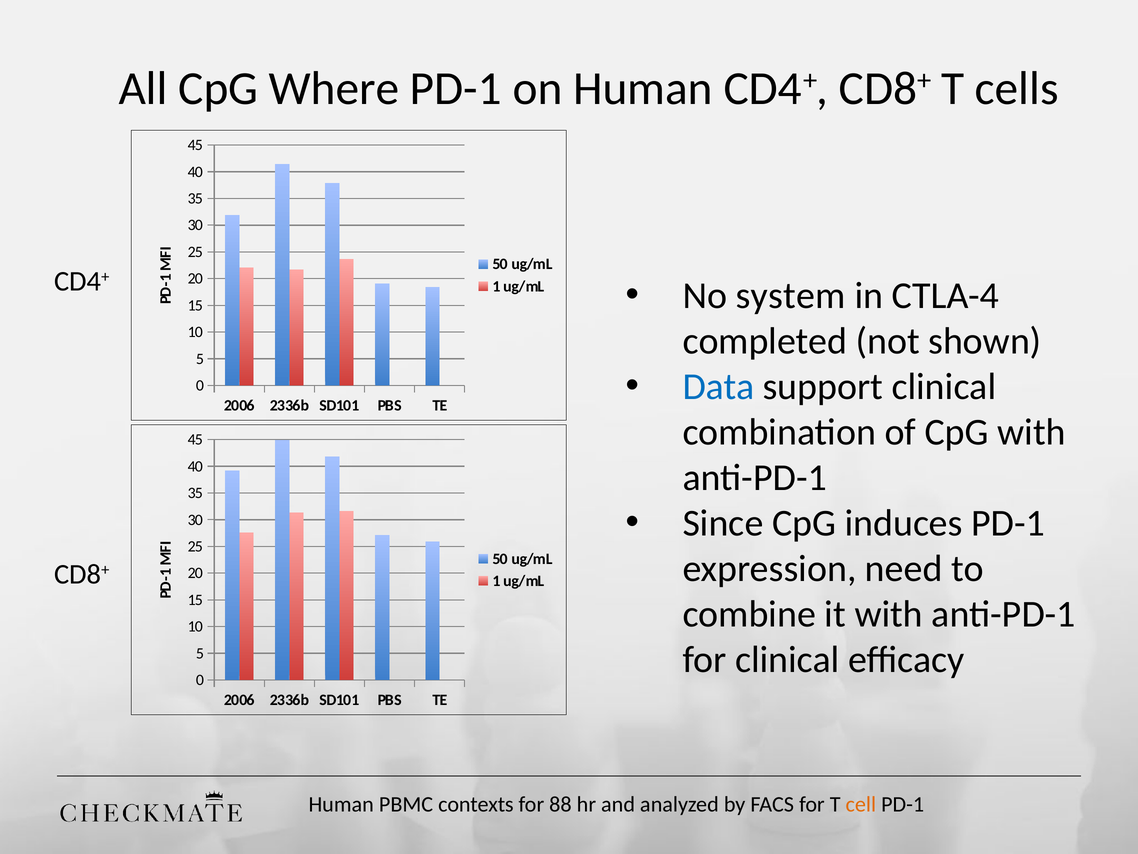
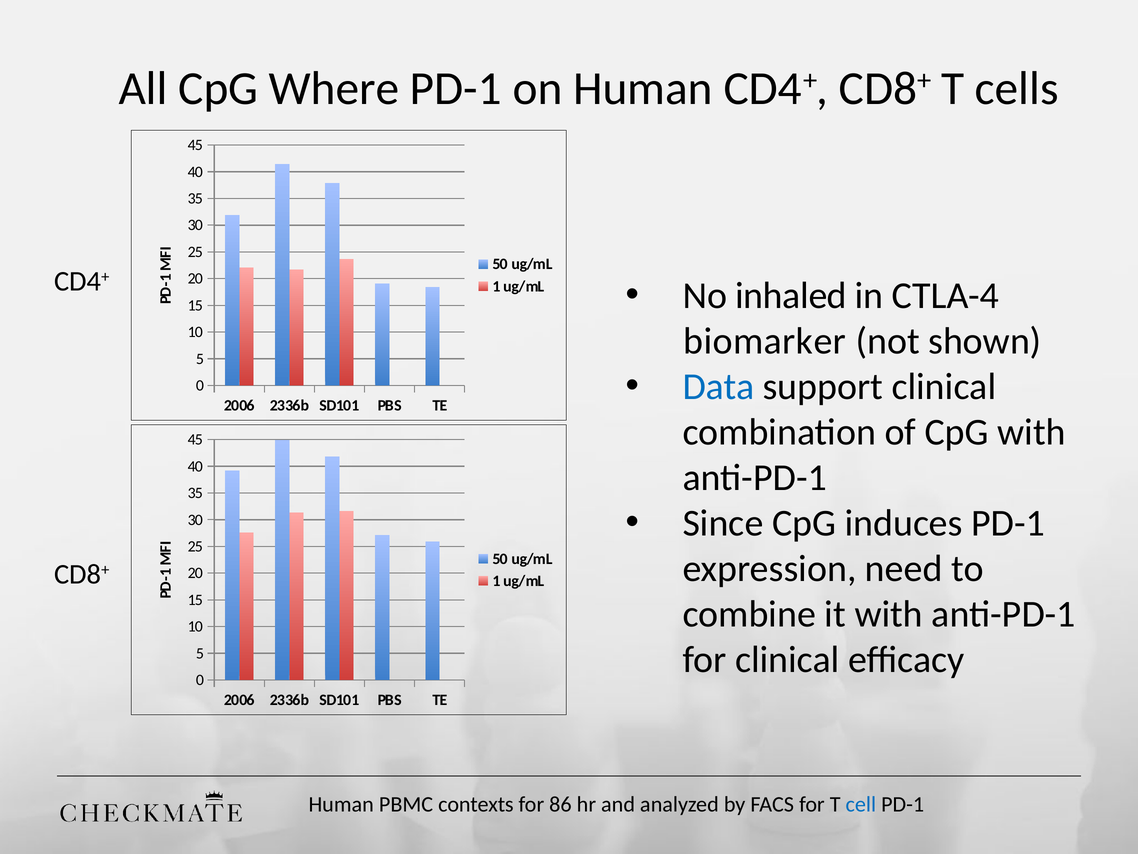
system: system -> inhaled (791, 295)
completed: completed -> biomarker (765, 341)
88: 88 -> 86 (560, 804)
cell colour: orange -> blue (861, 804)
